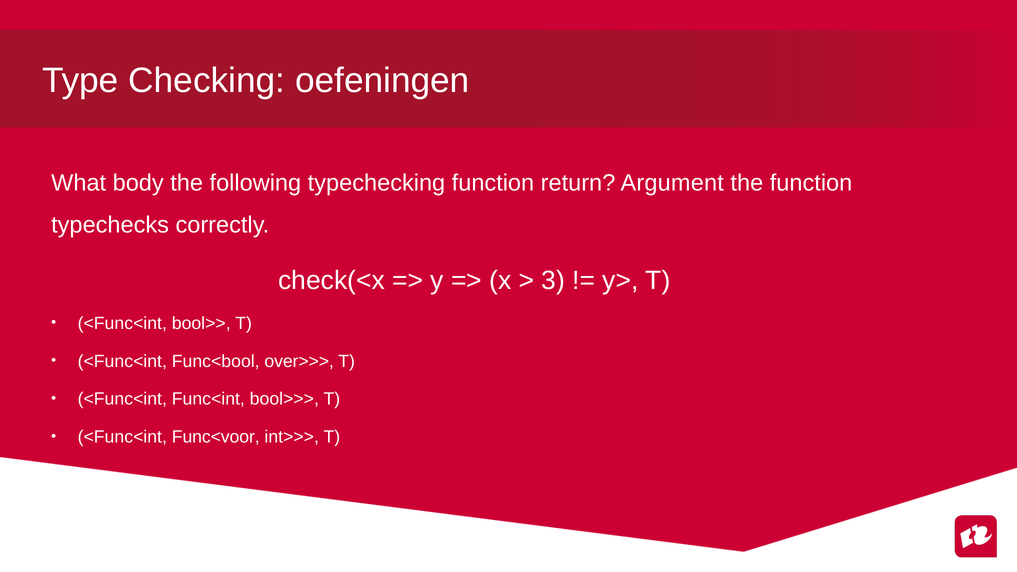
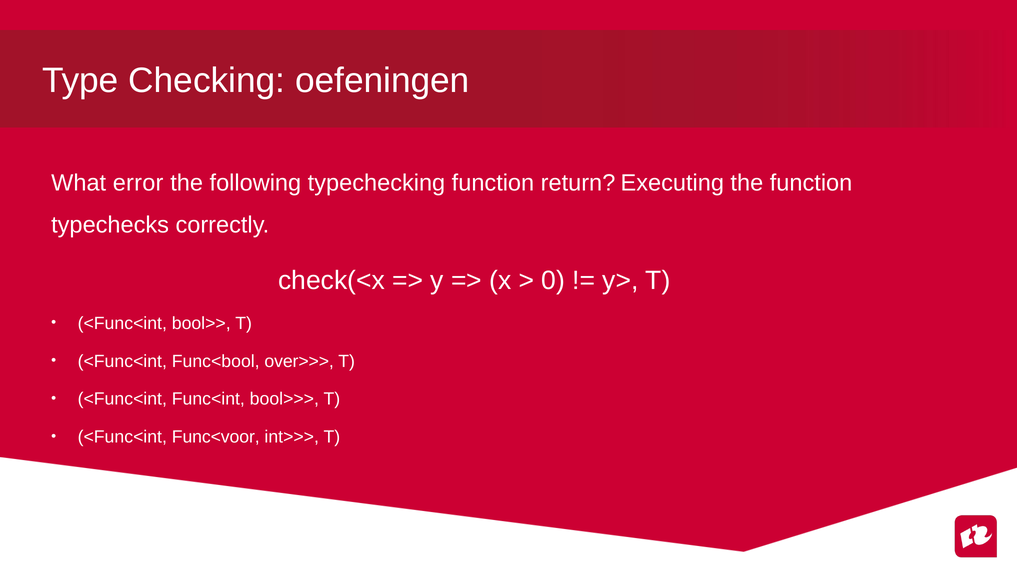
body: body -> error (138, 183)
Argument: Argument -> Executing (672, 183)
3: 3 -> 0 (553, 281)
